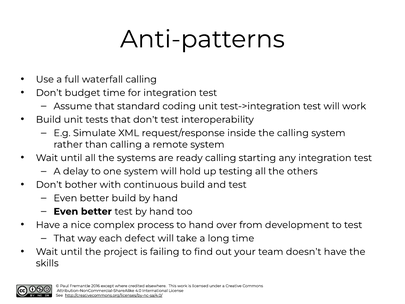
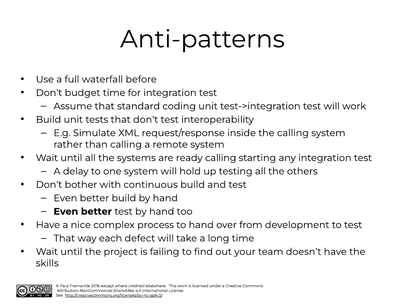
waterfall calling: calling -> before (141, 79)
